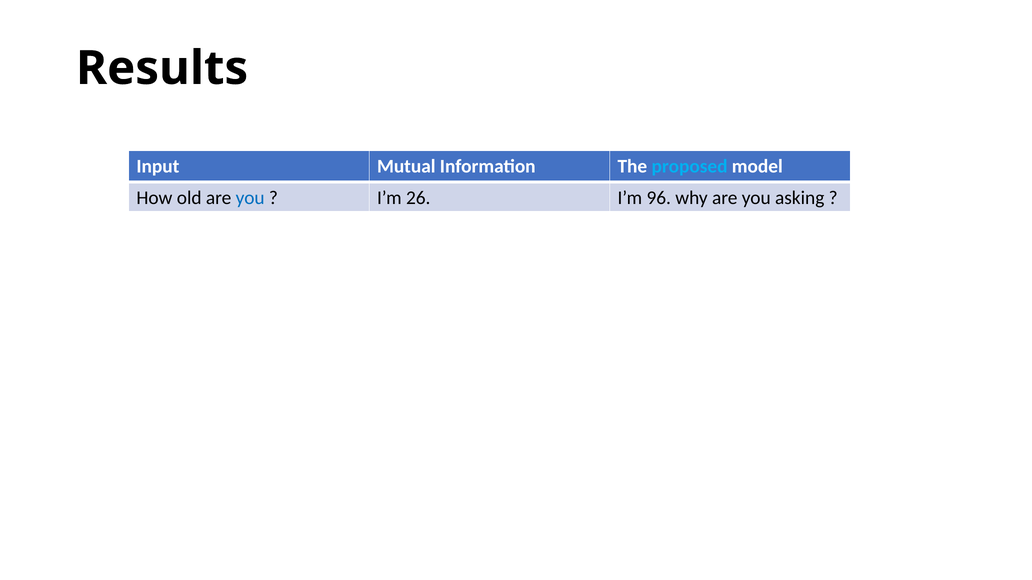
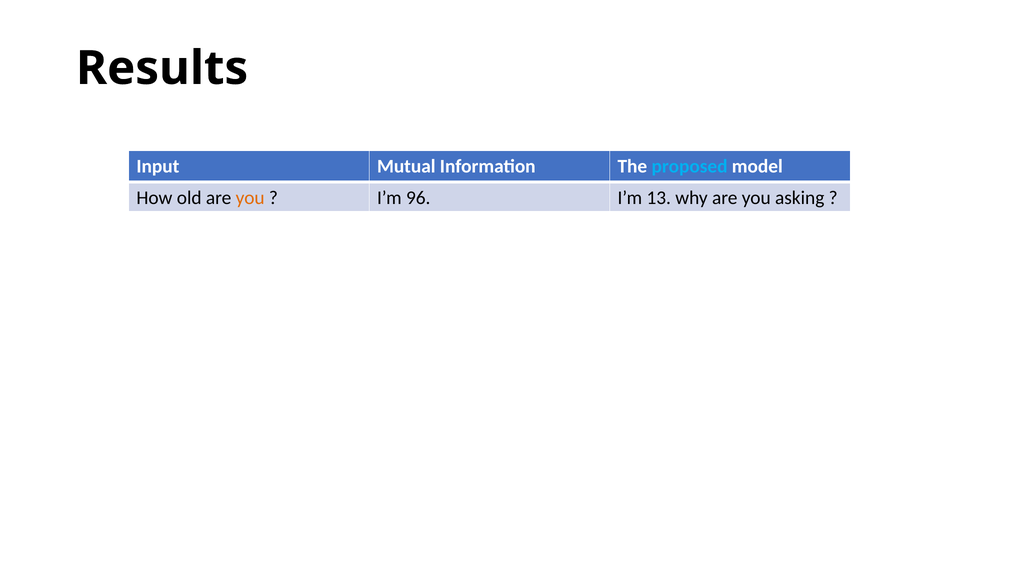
you colour: blue -> orange (250, 198)
26: 26 -> 96 (418, 198)
96: 96 -> 13 (659, 198)
